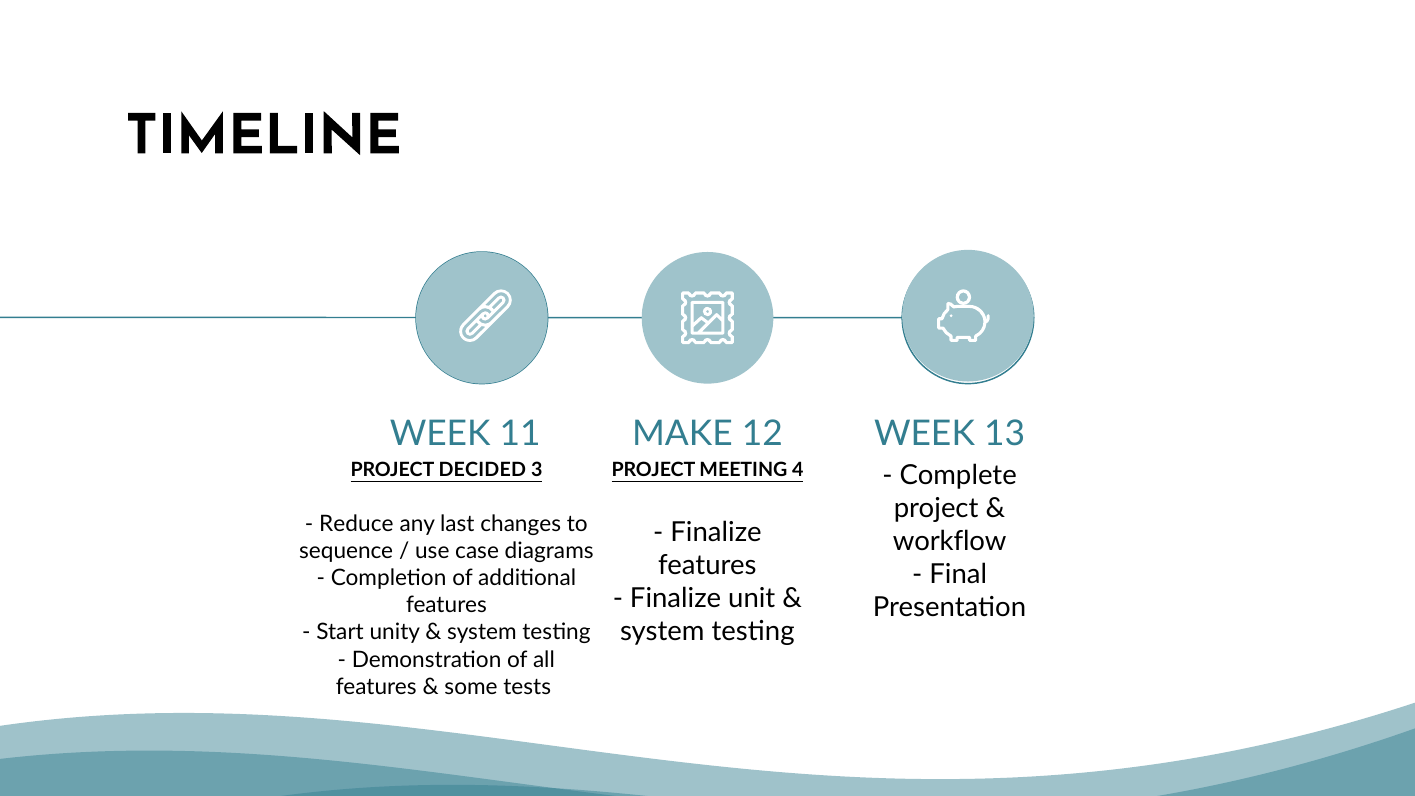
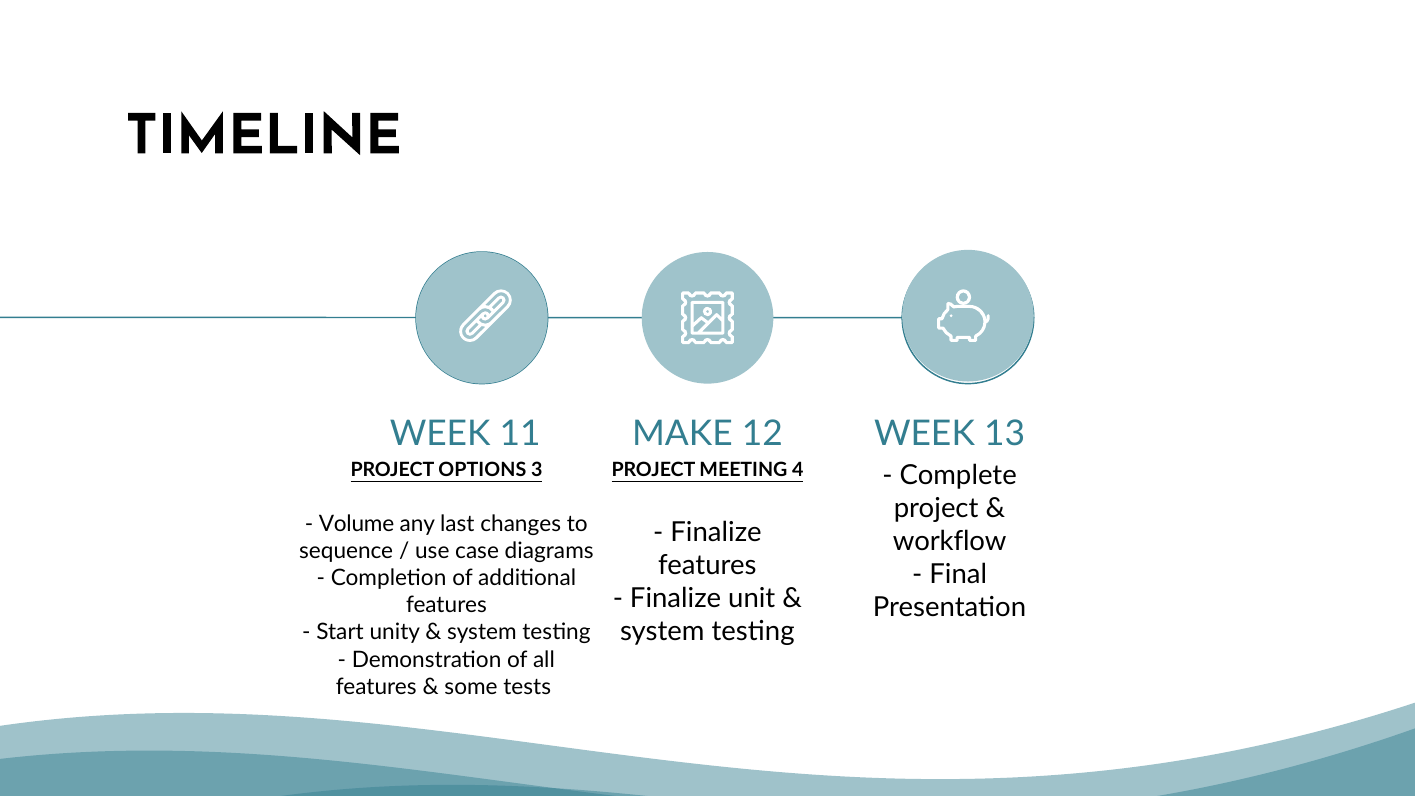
DECIDED: DECIDED -> OPTIONS (482, 470)
Reduce: Reduce -> Volume (357, 524)
